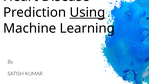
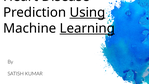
Learning underline: none -> present (87, 28)
